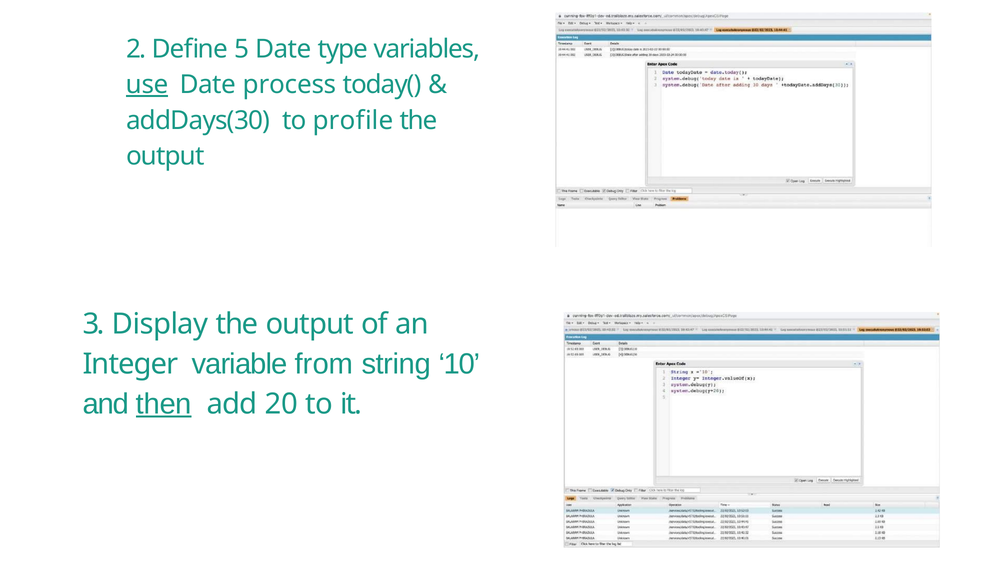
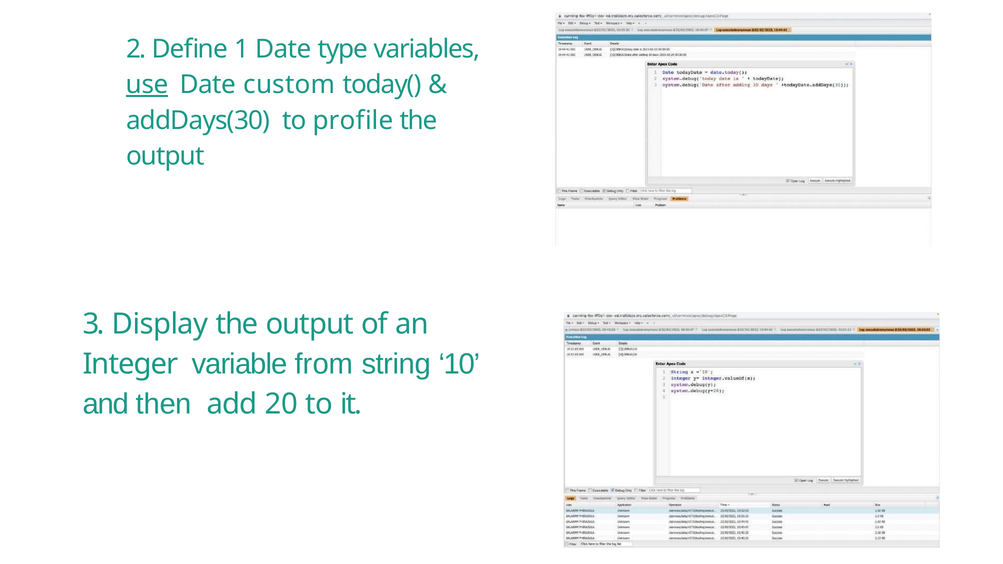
5: 5 -> 1 (242, 49)
process: process -> custom (289, 85)
then underline: present -> none (164, 404)
